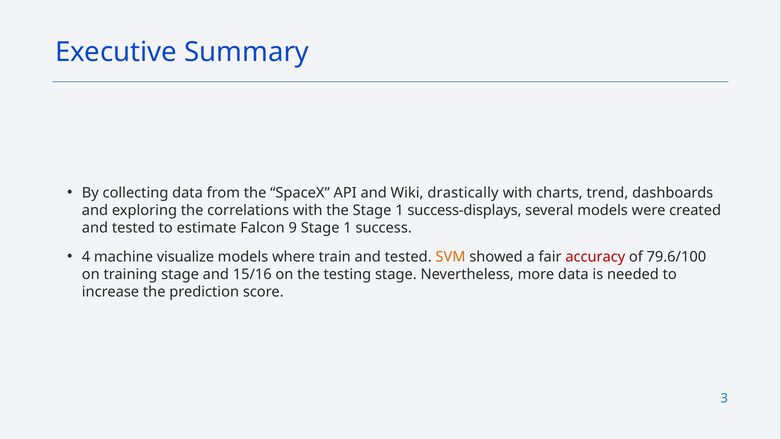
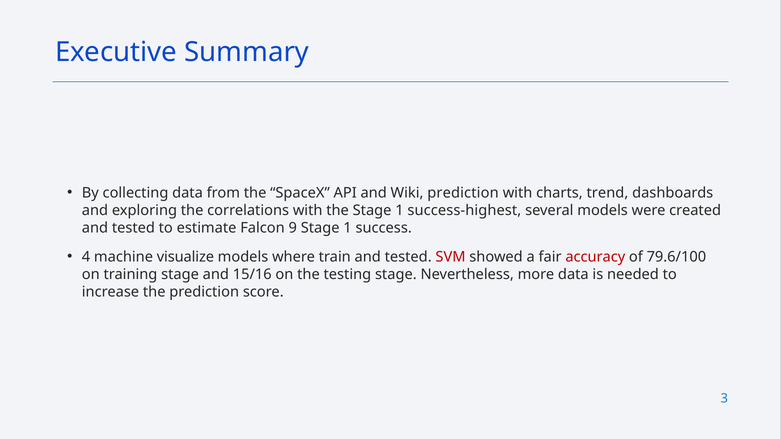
Wiki drastically: drastically -> prediction (463, 193)
success-displays: success-displays -> success-highest (464, 211)
SVM colour: orange -> red (451, 257)
